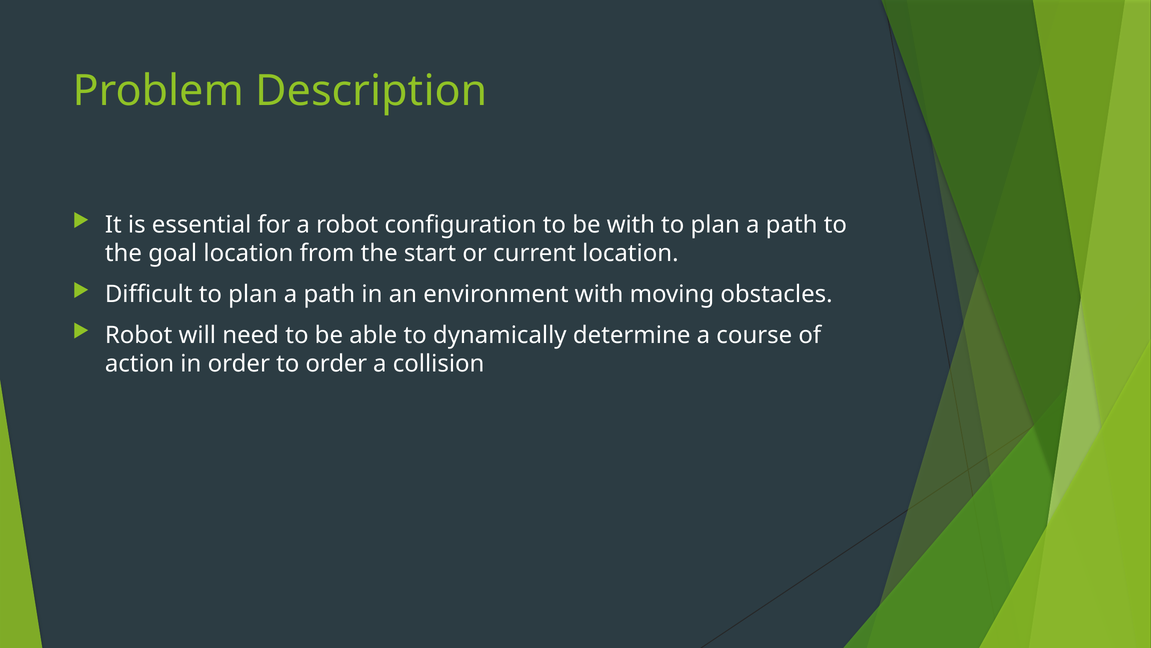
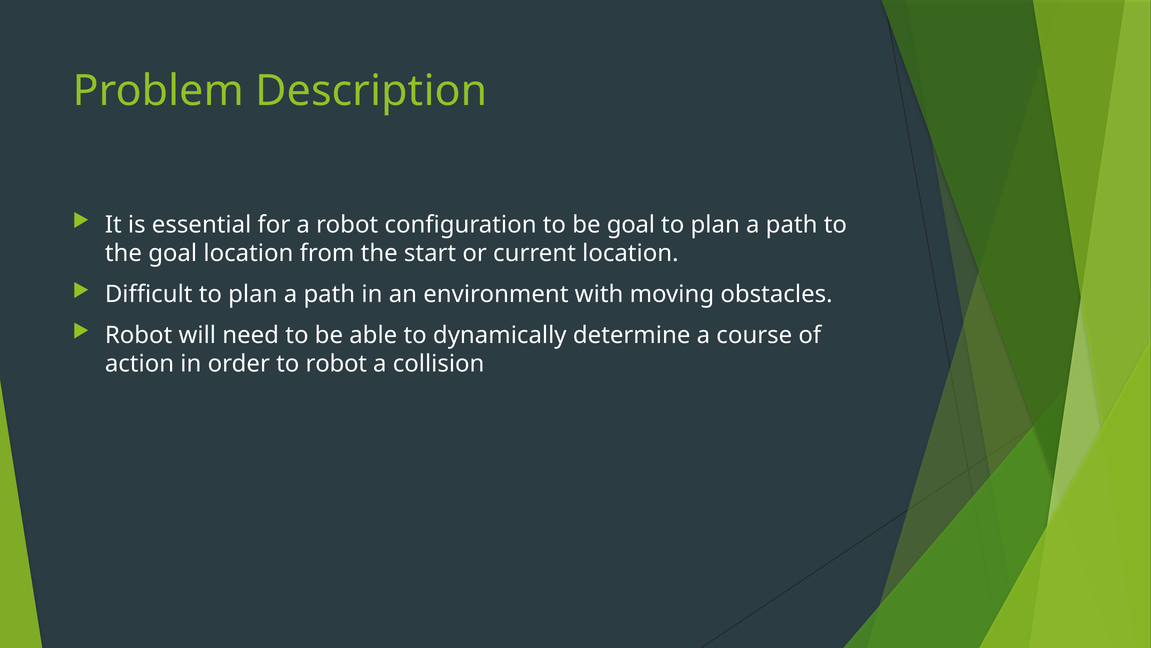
be with: with -> goal (631, 224)
to order: order -> robot (336, 364)
